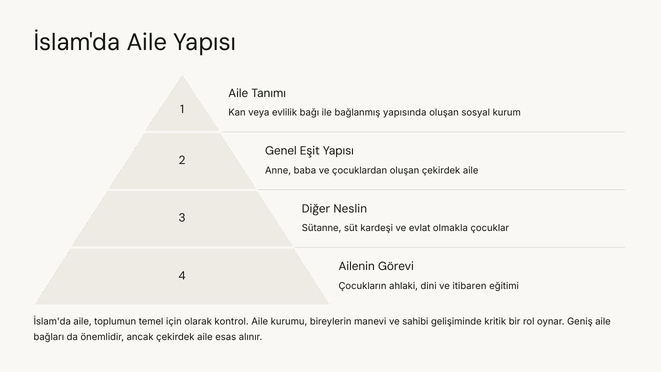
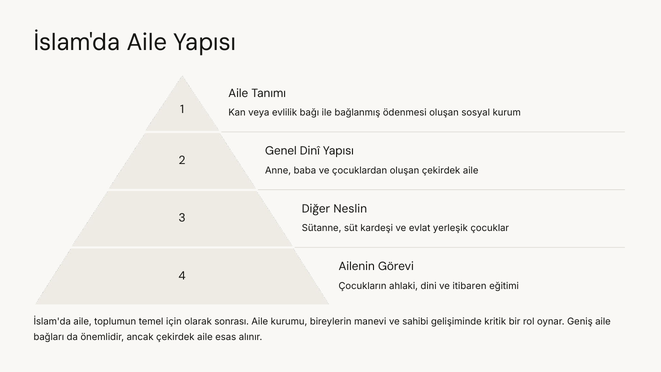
yapısında: yapısında -> ödenmesi (405, 113)
Eşit: Eşit -> Dinî (310, 151)
olmakla: olmakla -> yerleşik (450, 228)
kontrol: kontrol -> sonrası (232, 322)
